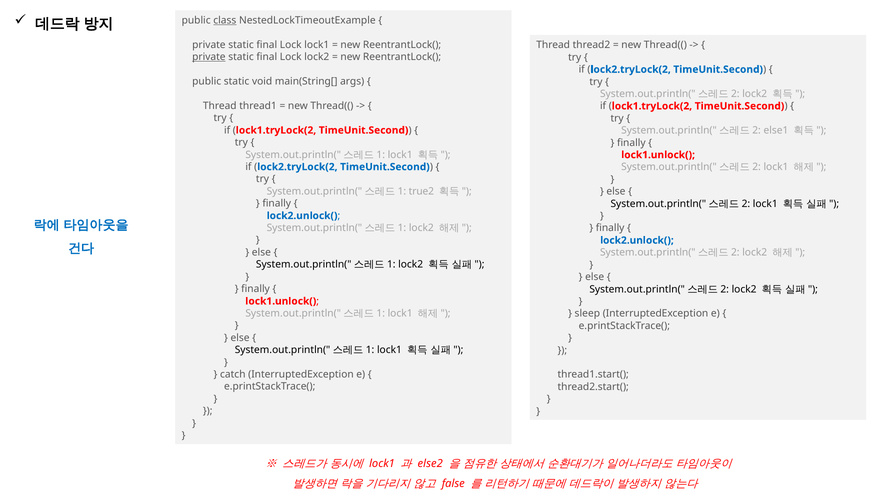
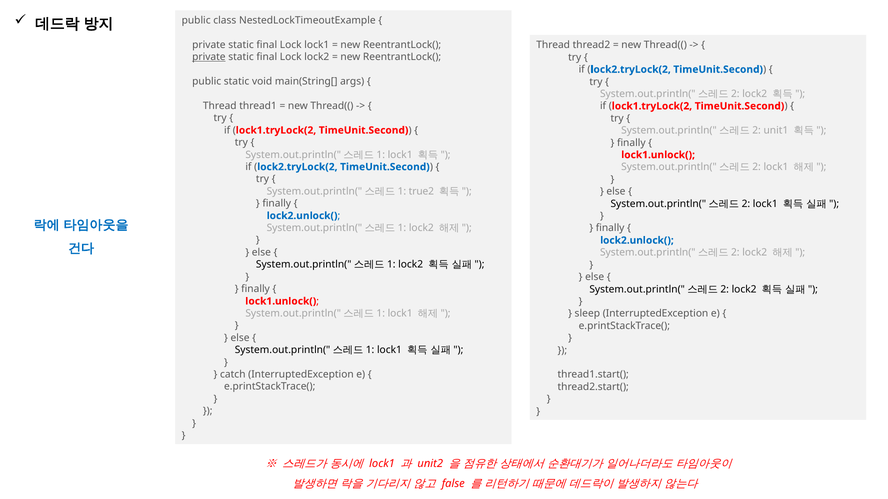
class underline: present -> none (225, 20)
else1: else1 -> unit1 (776, 131)
else2: else2 -> unit2 (430, 464)
